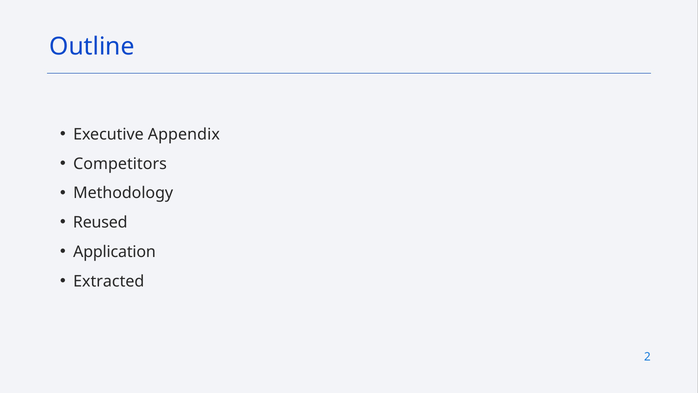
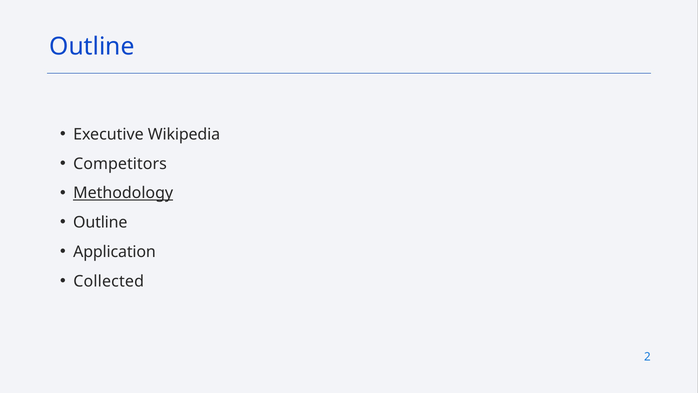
Appendix: Appendix -> Wikipedia (184, 134)
Methodology underline: none -> present (123, 193)
Reused: Reused -> Outline (100, 222)
Extracted: Extracted -> Collected (109, 281)
